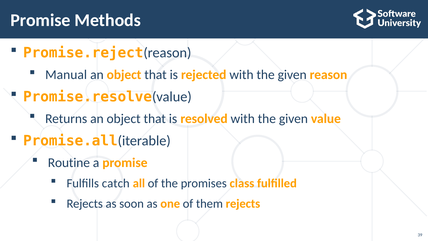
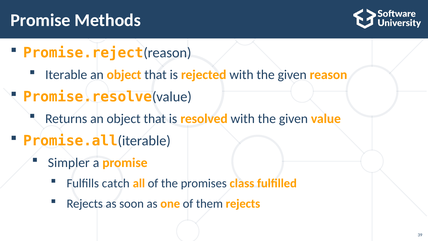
Manual: Manual -> Iterable (66, 75)
Routine: Routine -> Simpler (69, 163)
